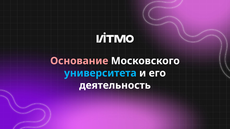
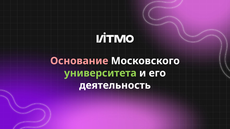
университета colour: light blue -> light green (100, 73)
